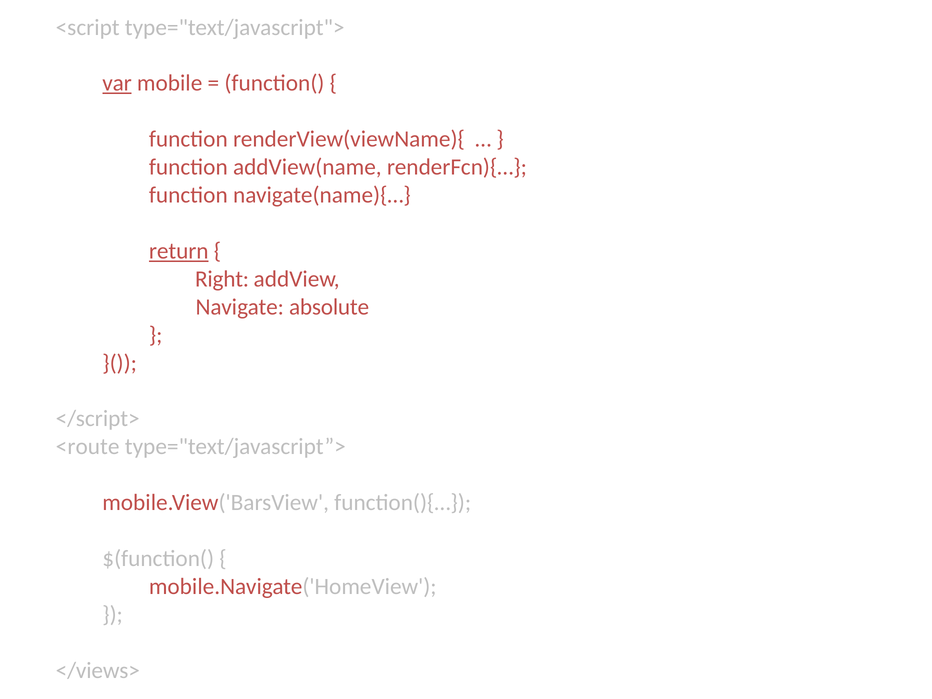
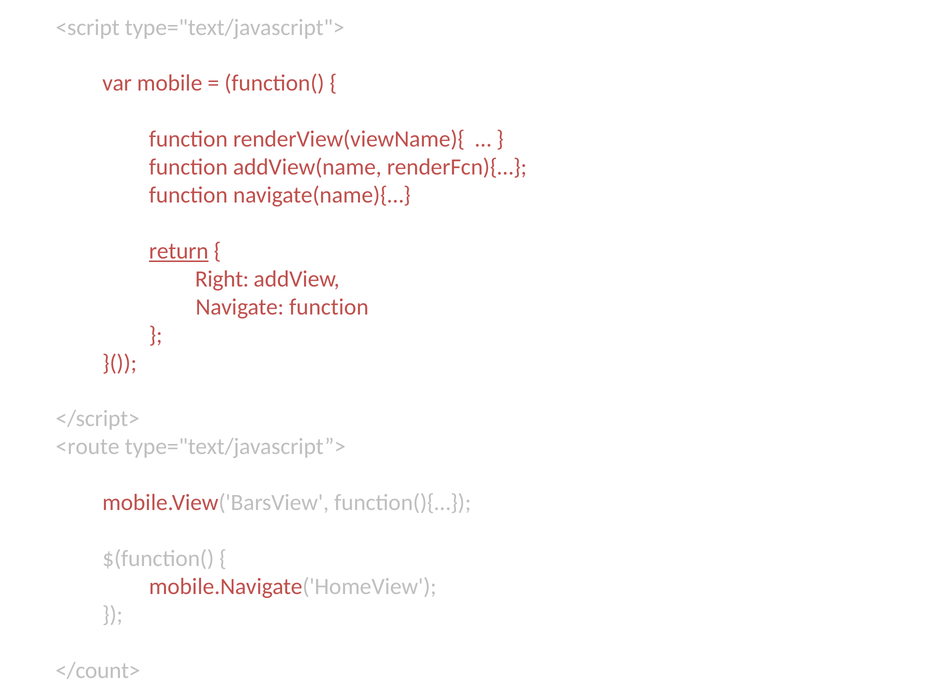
var underline: present -> none (117, 83)
Navigate absolute: absolute -> function (329, 307)
</views>: </views> -> </count> (98, 670)
